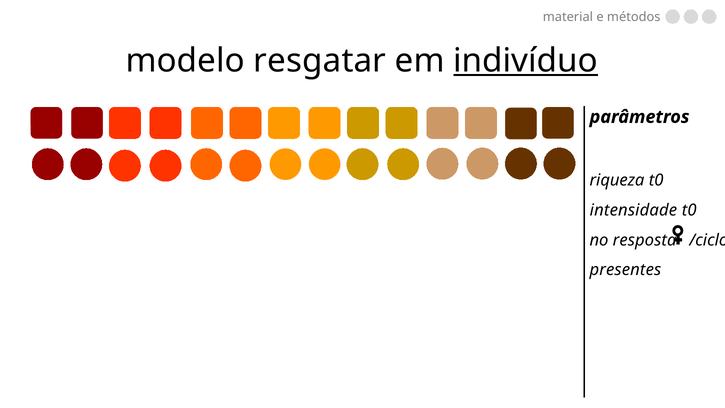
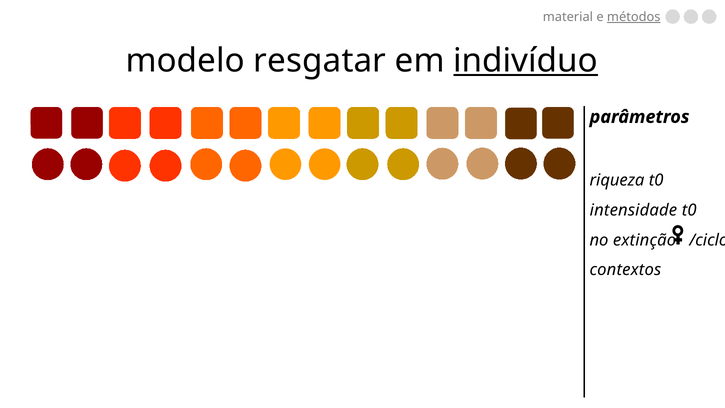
métodos underline: none -> present (634, 17)
resposta: resposta -> extinção (645, 240)
presentes: presentes -> contextos (625, 270)
